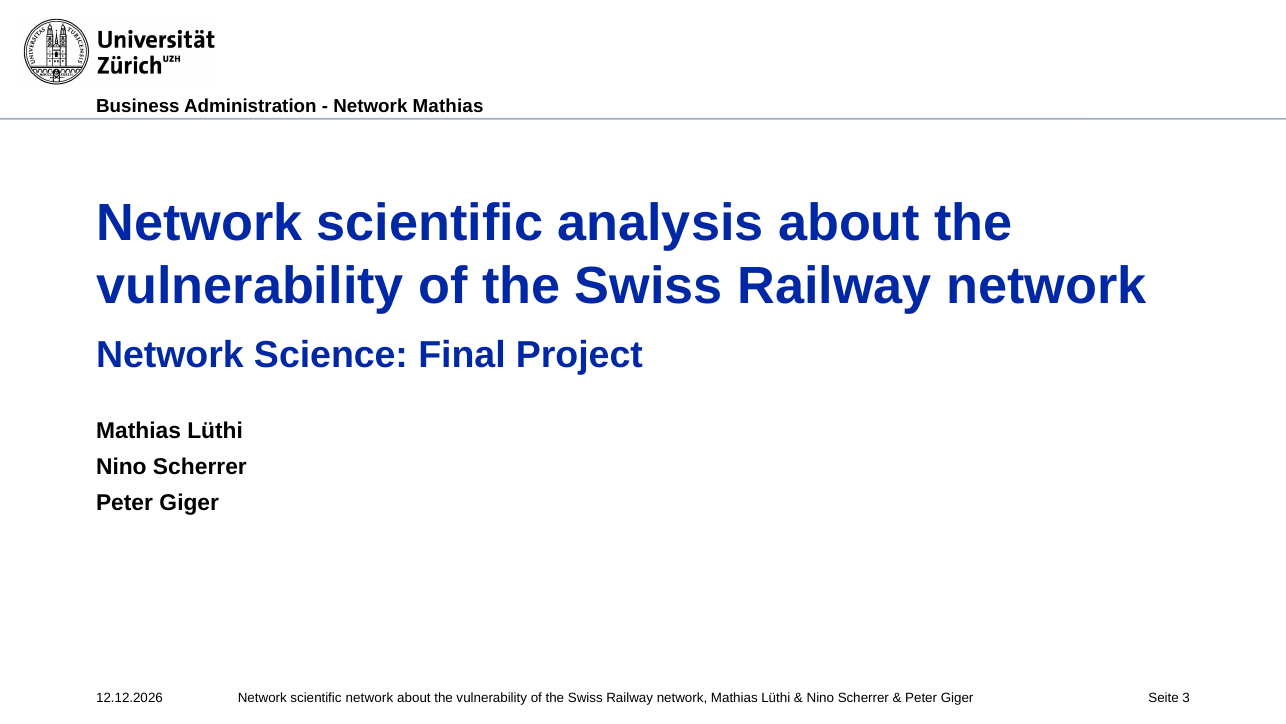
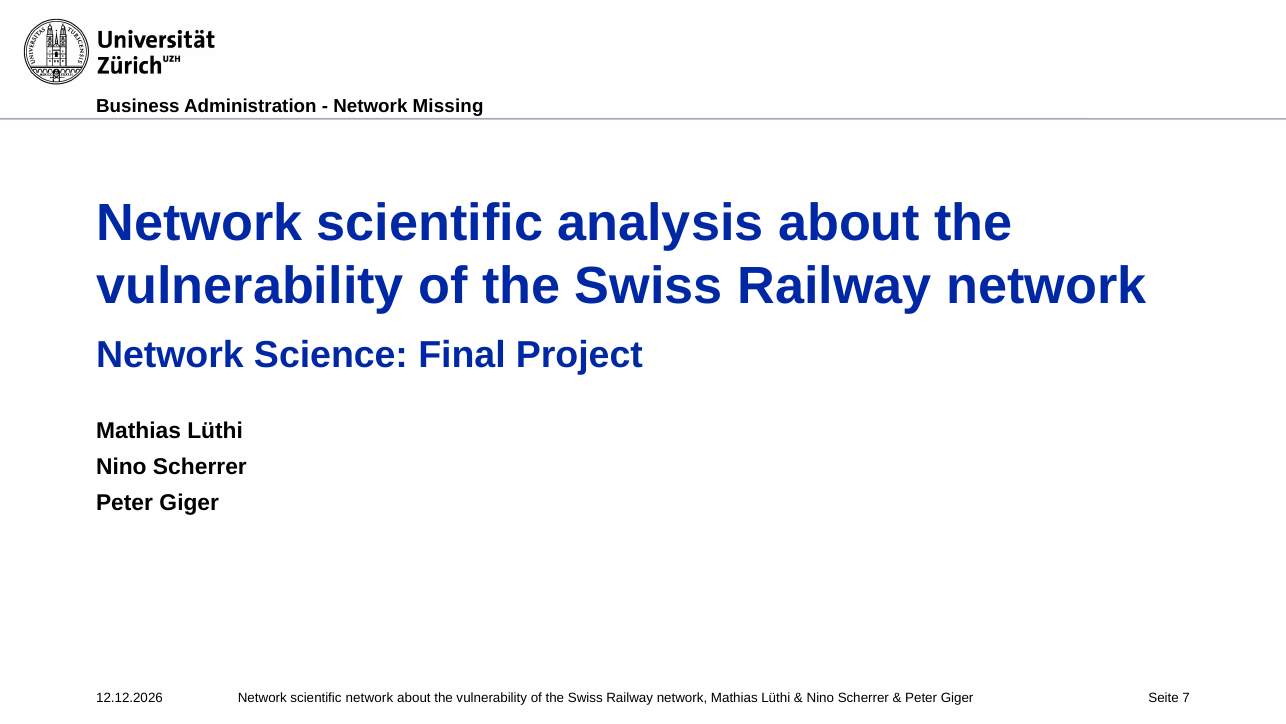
Mathias: Mathias -> Missing (448, 106)
3: 3 -> 7 (1186, 697)
